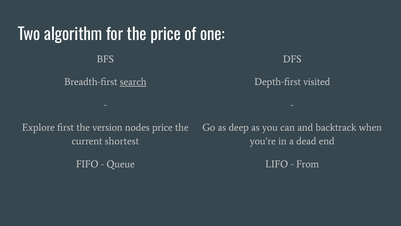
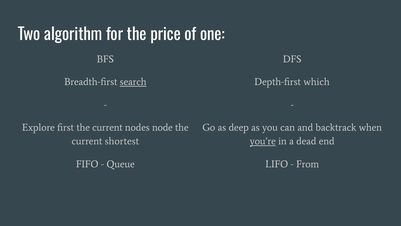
visited: visited -> which (317, 82)
first the version: version -> current (107, 127)
nodes price: price -> node (162, 127)
you’re underline: none -> present (263, 141)
